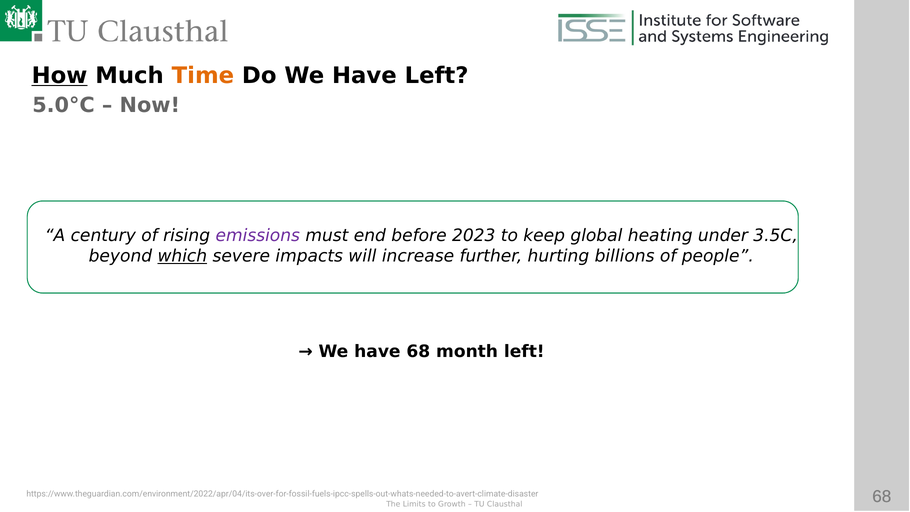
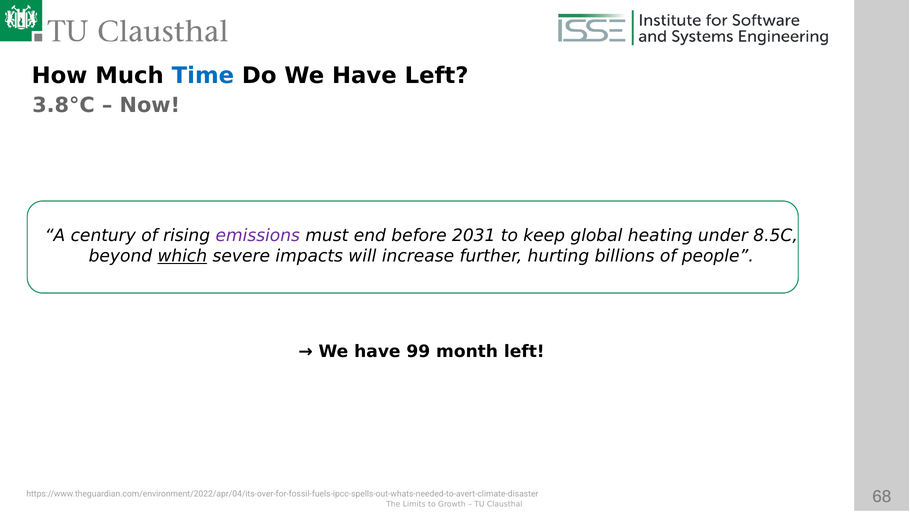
How underline: present -> none (60, 76)
Time colour: orange -> blue (203, 76)
5.0°C: 5.0°C -> 3.8°C (64, 105)
2023: 2023 -> 2031 (474, 236)
3.5C: 3.5C -> 8.5C (776, 236)
have 68: 68 -> 99 (418, 352)
